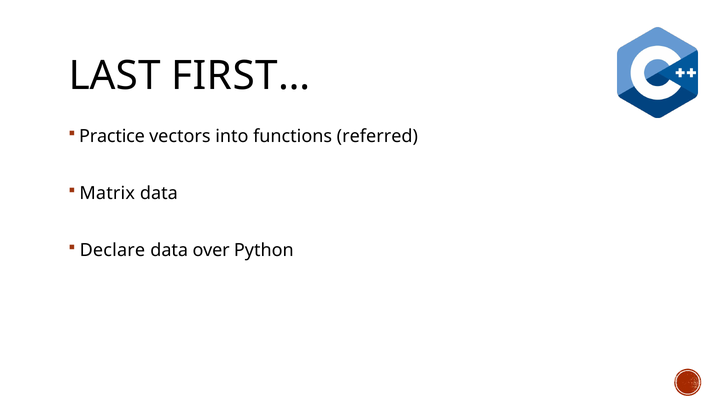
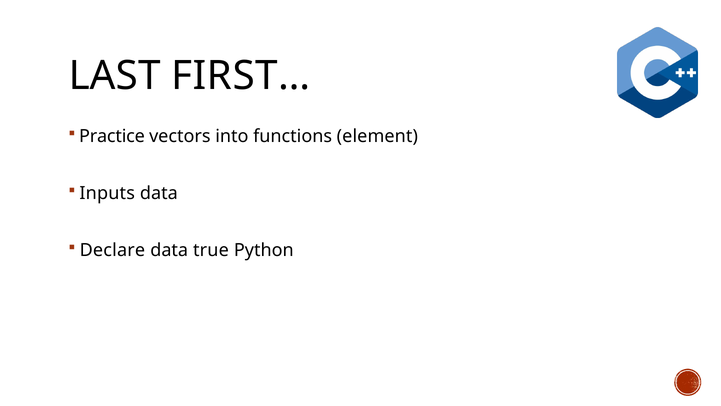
referred: referred -> element (377, 136)
Matrix: Matrix -> Inputs (107, 193)
over: over -> true (211, 250)
